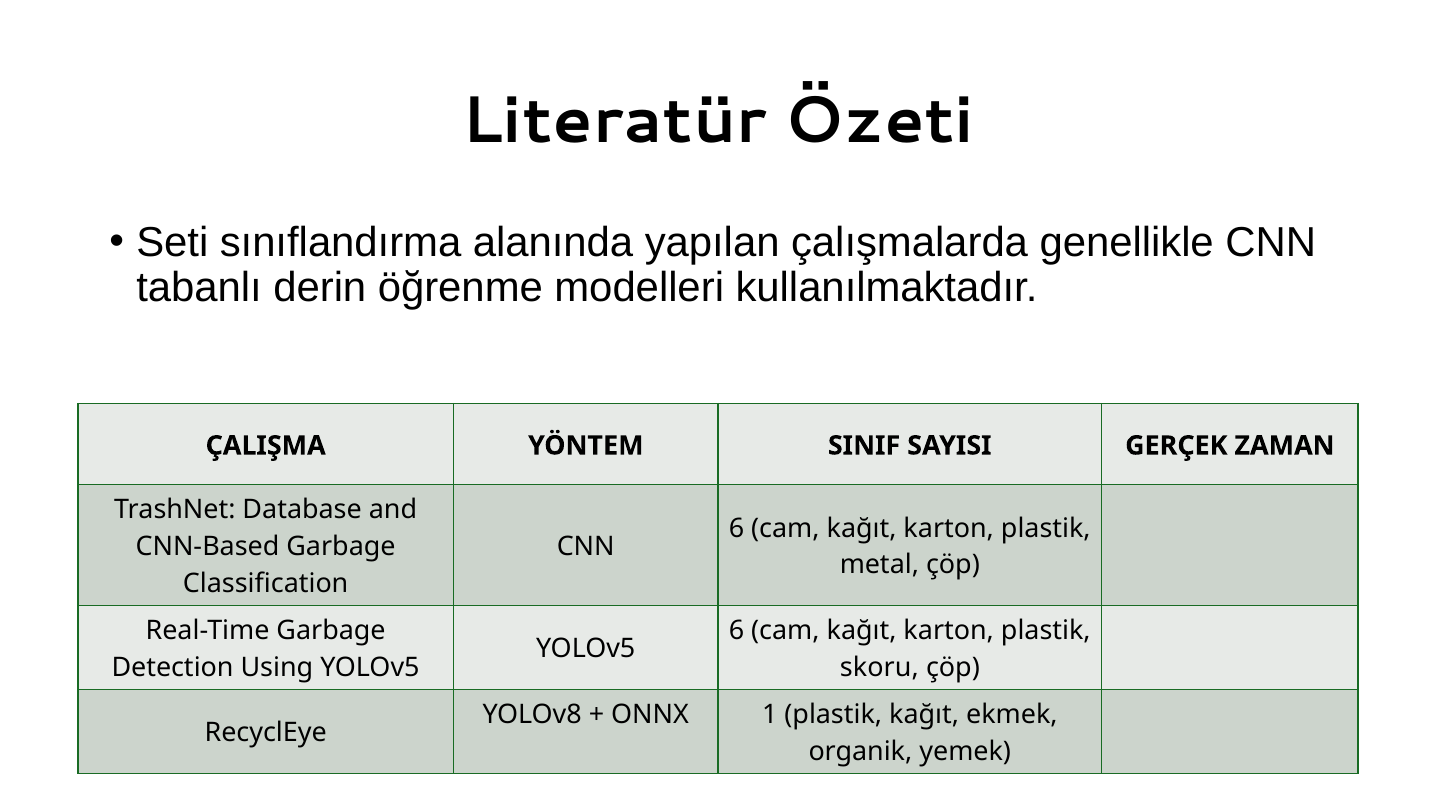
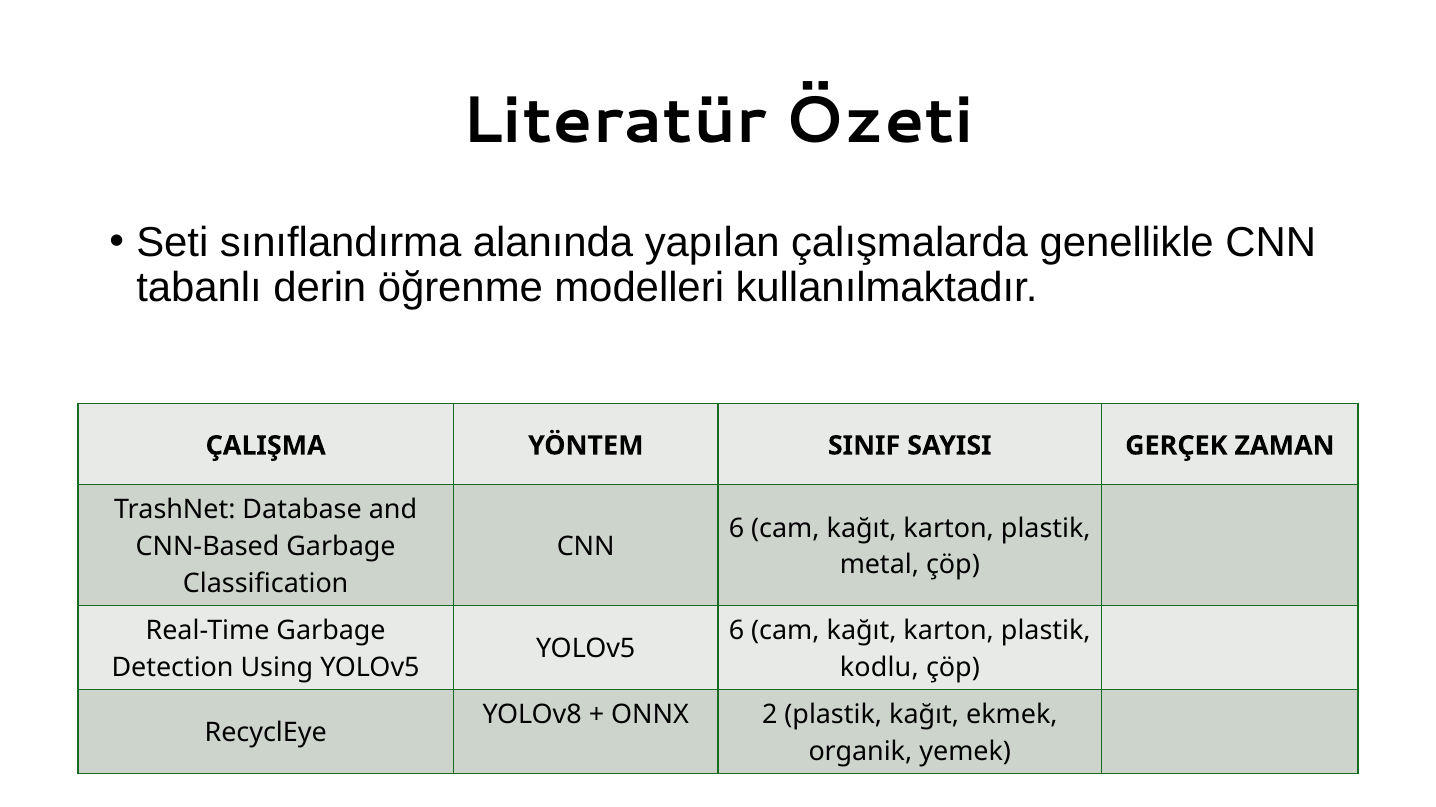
skoru: skoru -> kodlu (879, 668)
1: 1 -> 2 (770, 715)
